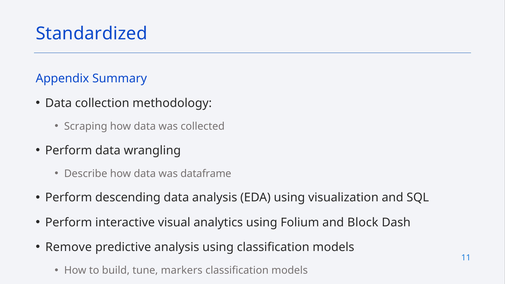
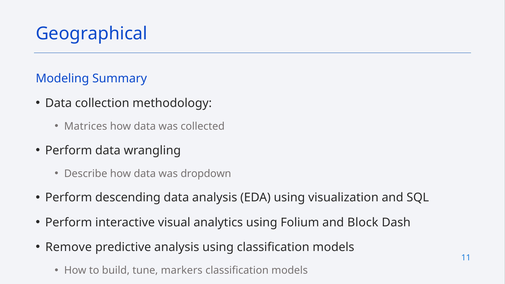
Standardized: Standardized -> Geographical (92, 34)
Appendix: Appendix -> Modeling (62, 78)
Scraping: Scraping -> Matrices (86, 126)
dataframe: dataframe -> dropdown (206, 174)
